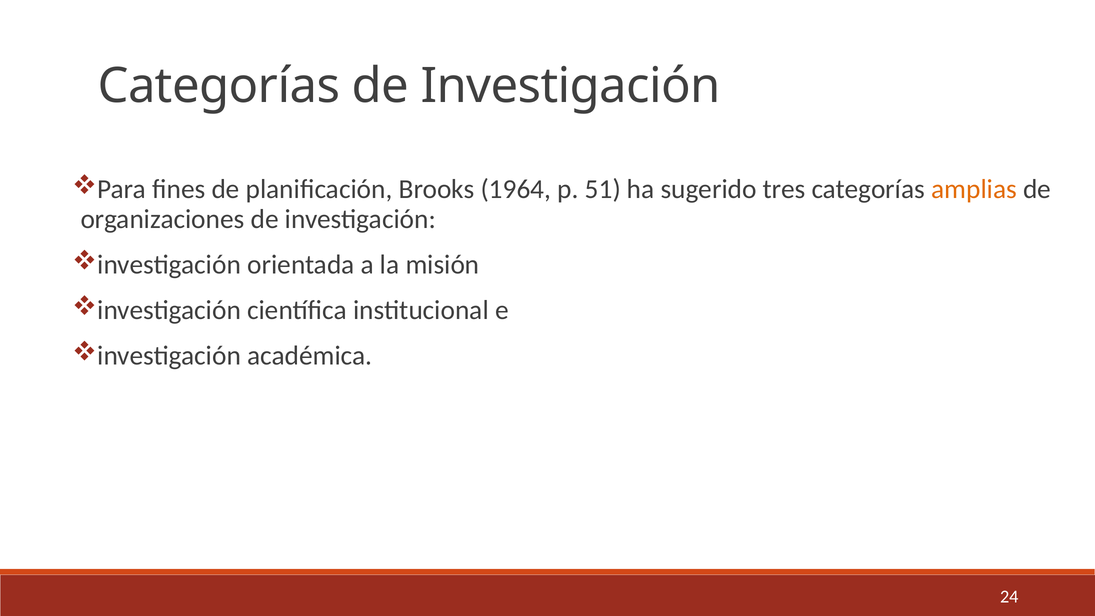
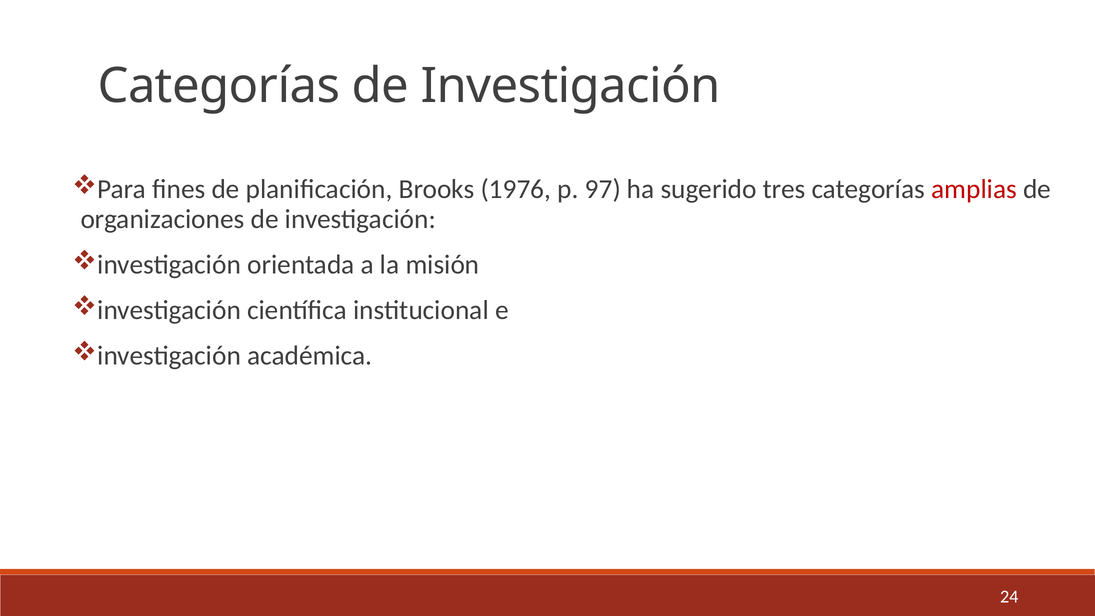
1964: 1964 -> 1976 (516, 189)
51: 51 -> 97 (603, 189)
amplias colour: orange -> red (974, 189)
